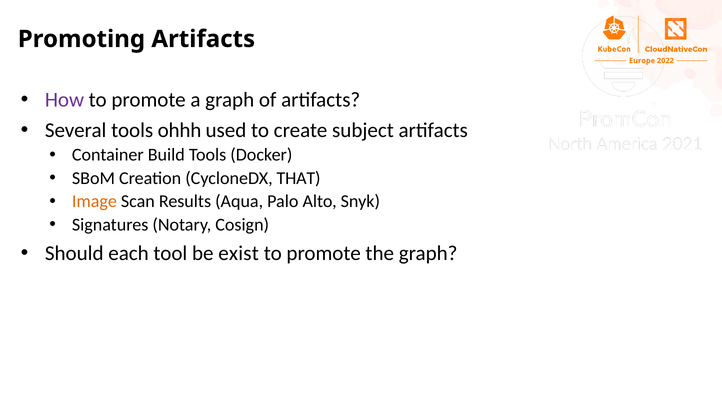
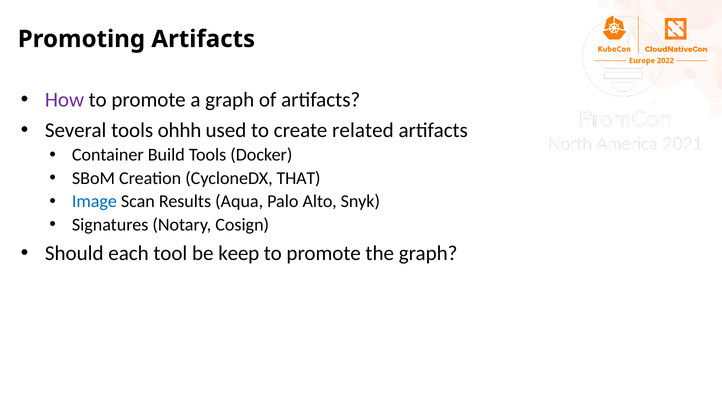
subject: subject -> related (363, 130)
Image colour: orange -> blue (94, 202)
exist: exist -> keep (239, 253)
